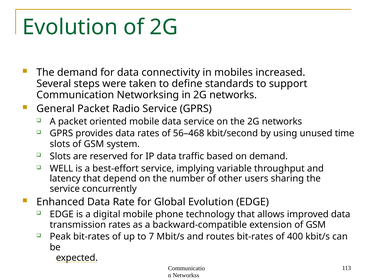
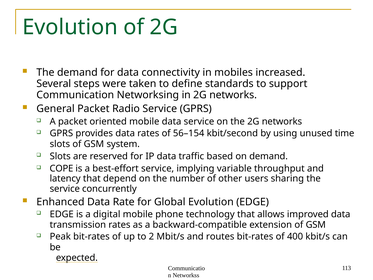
56–468: 56–468 -> 56–154 (189, 133)
WELL: WELL -> COPE (61, 168)
7: 7 -> 2 (151, 236)
